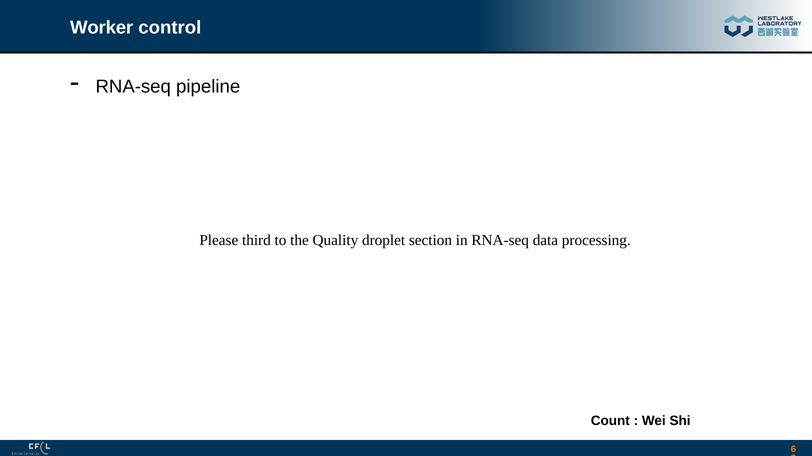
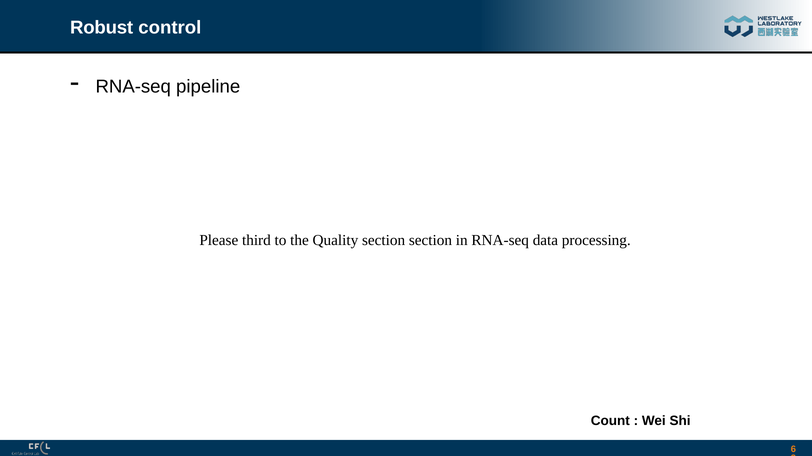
Worker: Worker -> Robust (102, 27)
Quality droplet: droplet -> section (384, 240)
